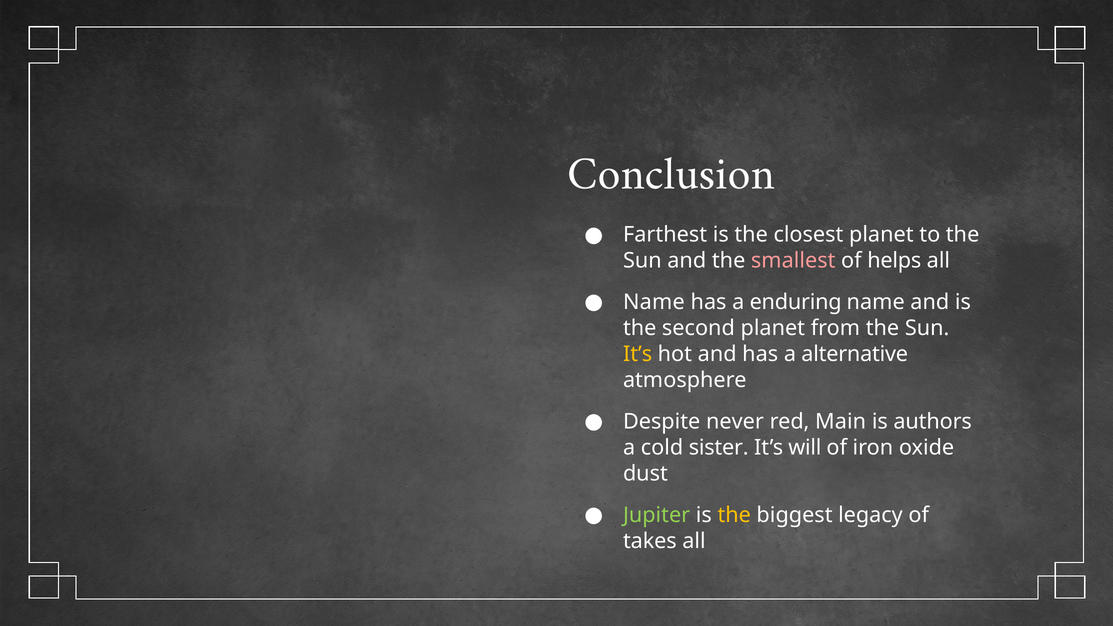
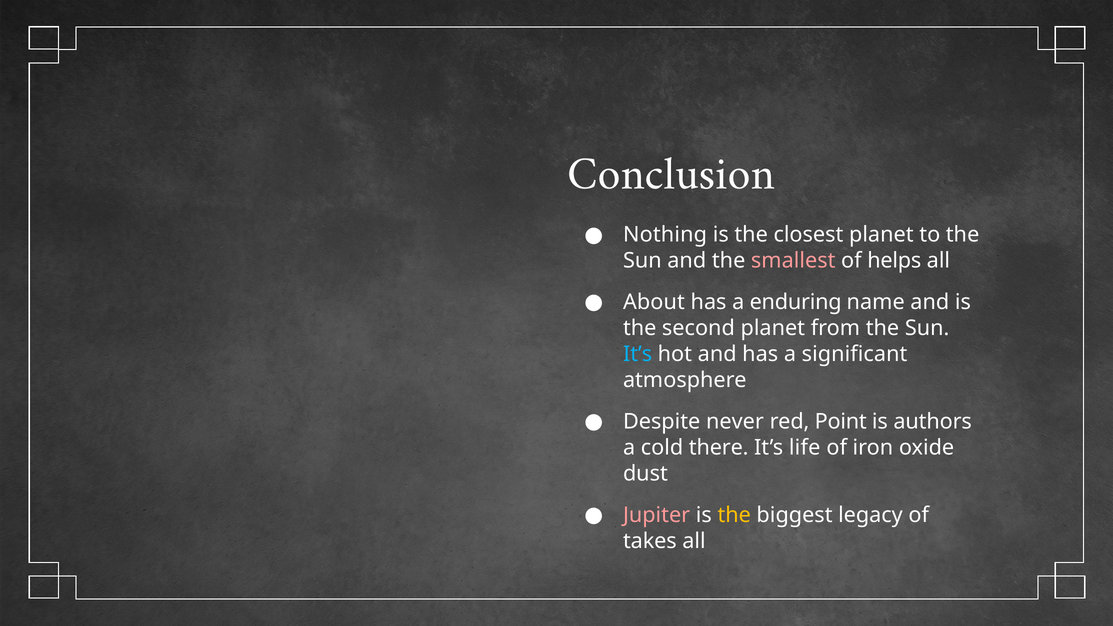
Farthest: Farthest -> Nothing (665, 235)
Name: Name -> About (654, 302)
It’s colour: yellow -> light blue (638, 354)
alternative: alternative -> significant (855, 354)
Main: Main -> Point (841, 422)
sister: sister -> there (719, 448)
will: will -> life (805, 448)
Jupiter colour: light green -> pink (657, 515)
